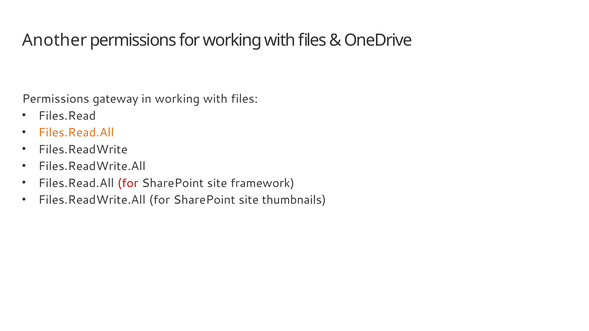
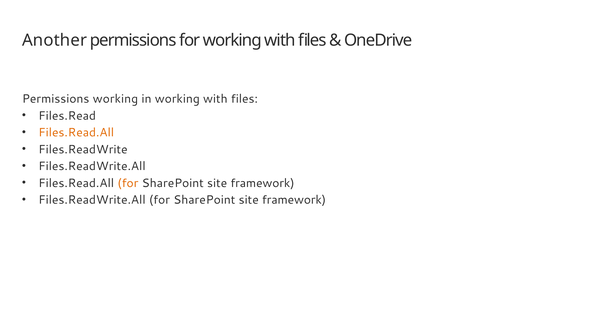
Permissions gateway: gateway -> working (115, 99)
for colour: red -> orange (128, 183)
thumbnails: thumbnails -> framework (294, 200)
